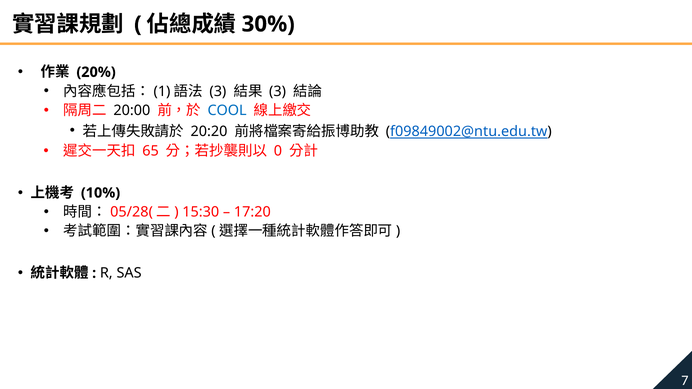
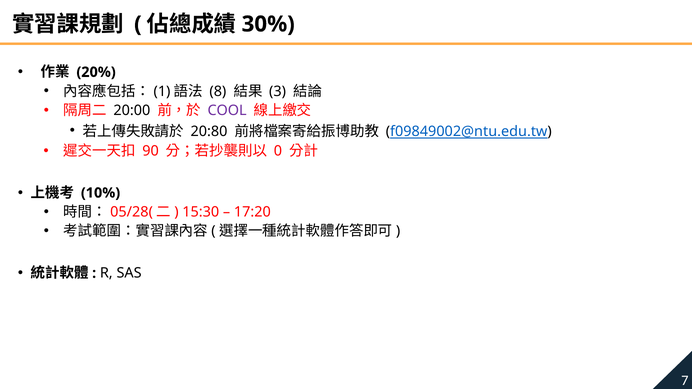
3: 3 -> 8 (218, 91)
COOL colour: blue -> purple (227, 111)
20:20: 20:20 -> 20:80 (209, 131)
65: 65 -> 90 (151, 151)
